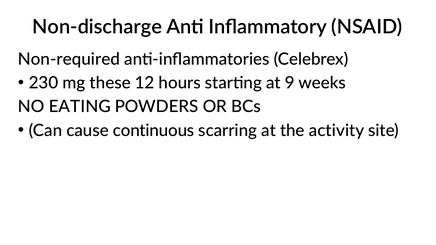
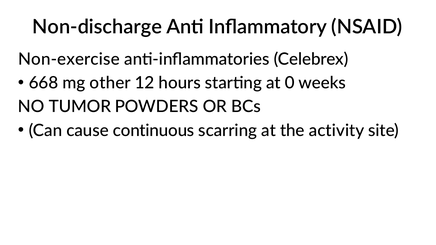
Non-required: Non-required -> Non-exercise (69, 59)
230: 230 -> 668 (44, 83)
these: these -> other (110, 83)
9: 9 -> 0 (290, 83)
EATING: EATING -> TUMOR (80, 107)
